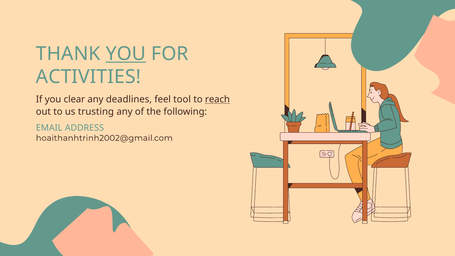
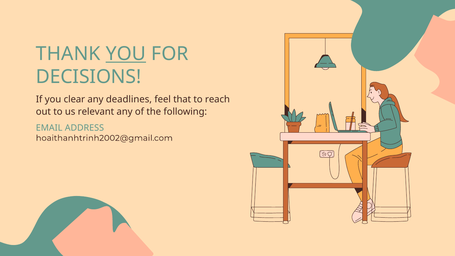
ACTIVITIES: ACTIVITIES -> DECISIONS (89, 77)
tool: tool -> that (182, 99)
reach underline: present -> none (217, 99)
trusting: trusting -> relevant (96, 112)
